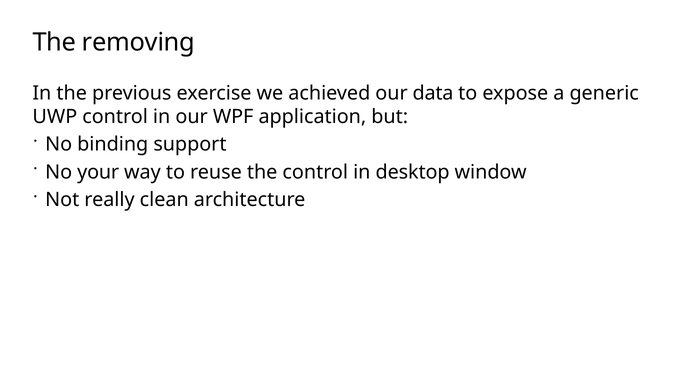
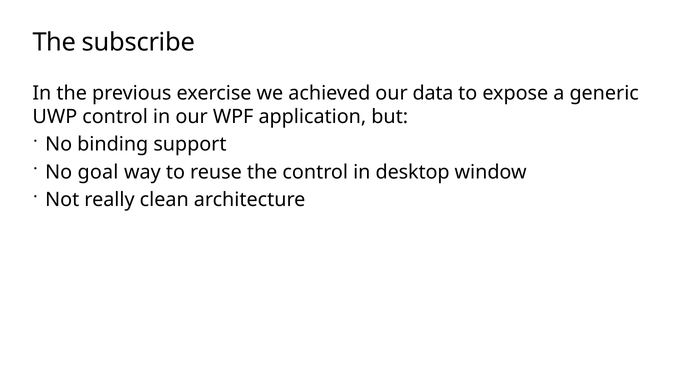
removing: removing -> subscribe (138, 42)
your: your -> goal (98, 172)
